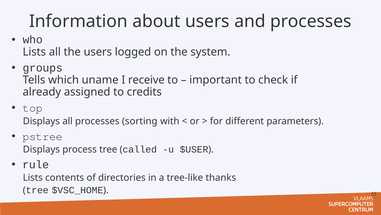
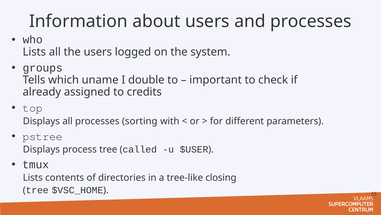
receive: receive -> double (146, 80)
rule: rule -> tmux (36, 164)
thanks: thanks -> closing (221, 177)
